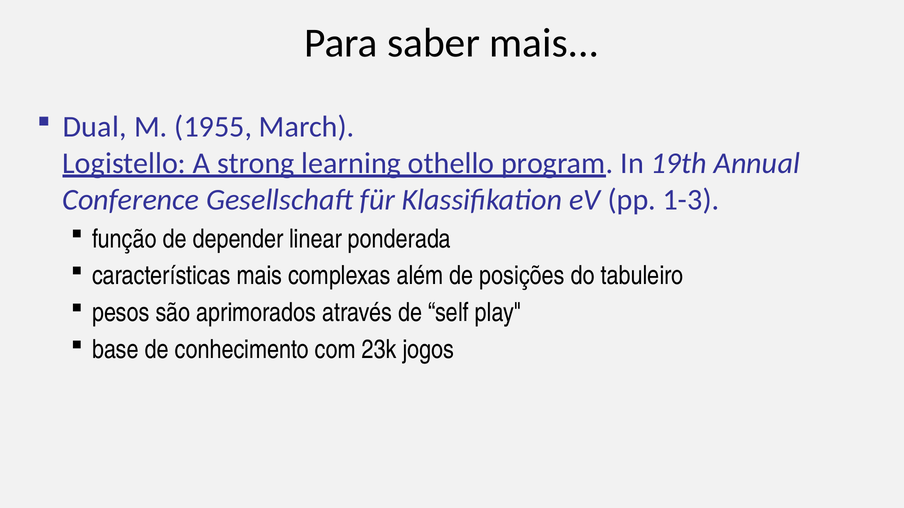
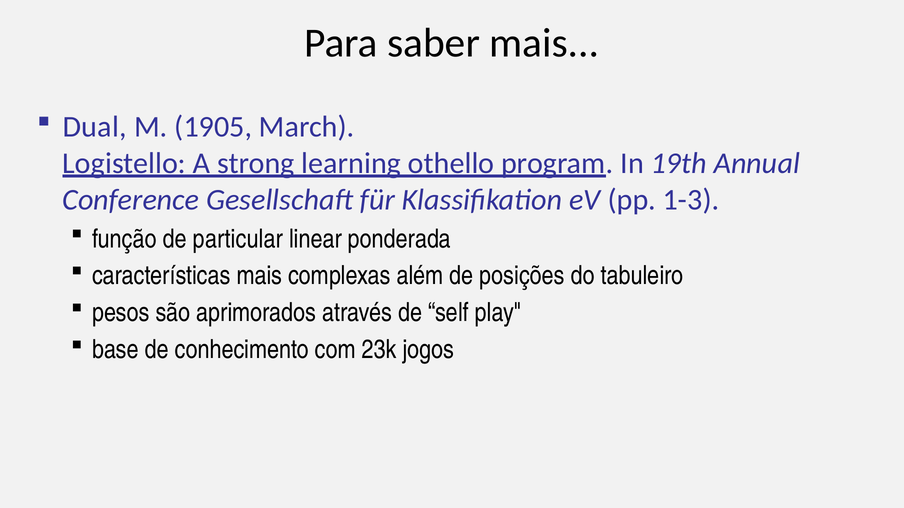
1955: 1955 -> 1905 (213, 127)
depender: depender -> particular (238, 239)
